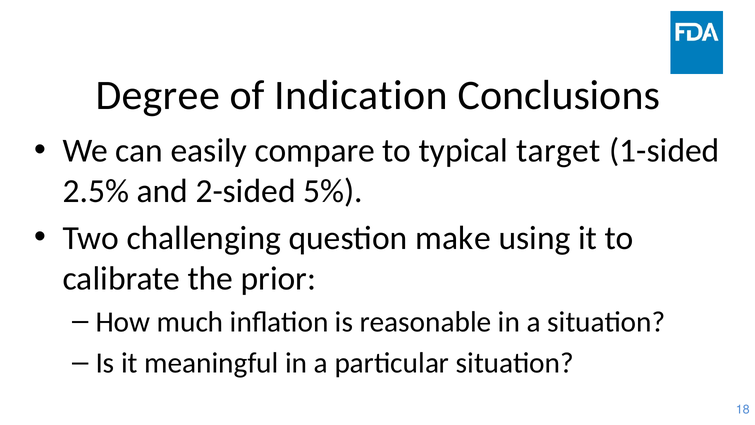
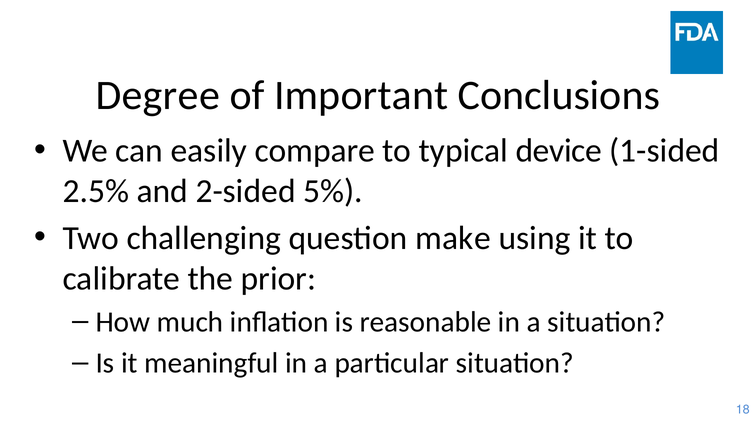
Indication: Indication -> Important (361, 95)
target: target -> device (559, 151)
